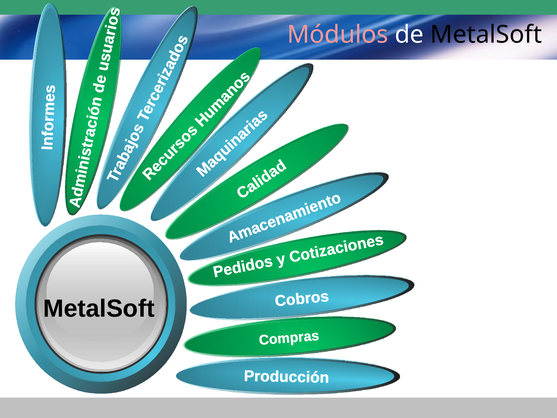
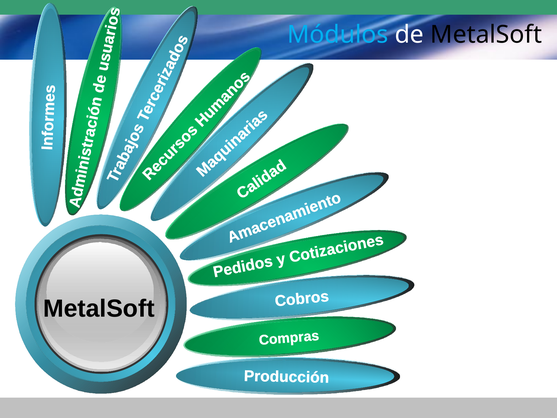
Módulos colour: pink -> light blue (338, 35)
